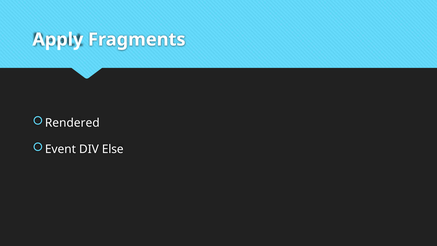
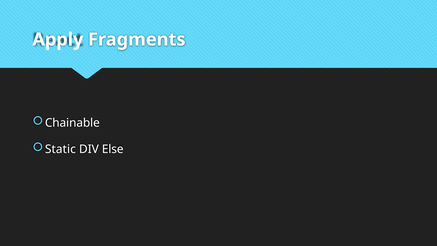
Rendered: Rendered -> Chainable (72, 123)
Event: Event -> Static (60, 149)
